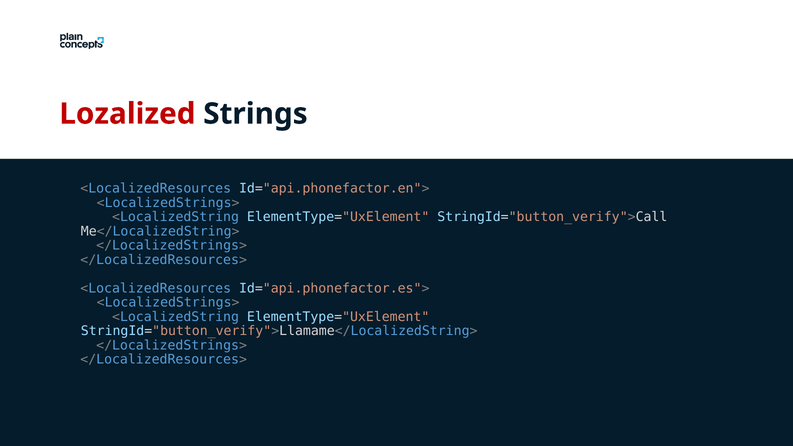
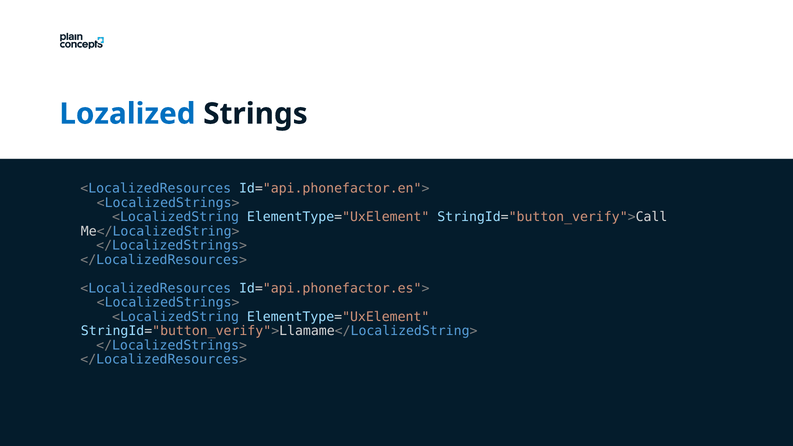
Lozalized colour: red -> blue (127, 114)
